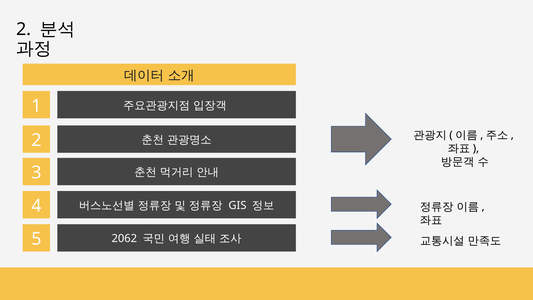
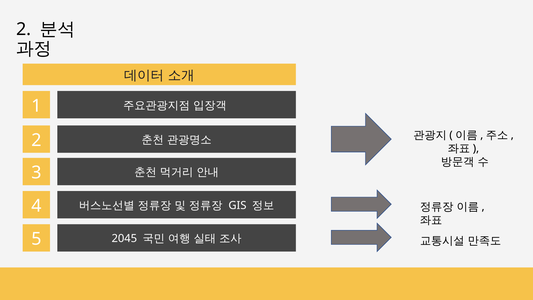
2062: 2062 -> 2045 (124, 238)
